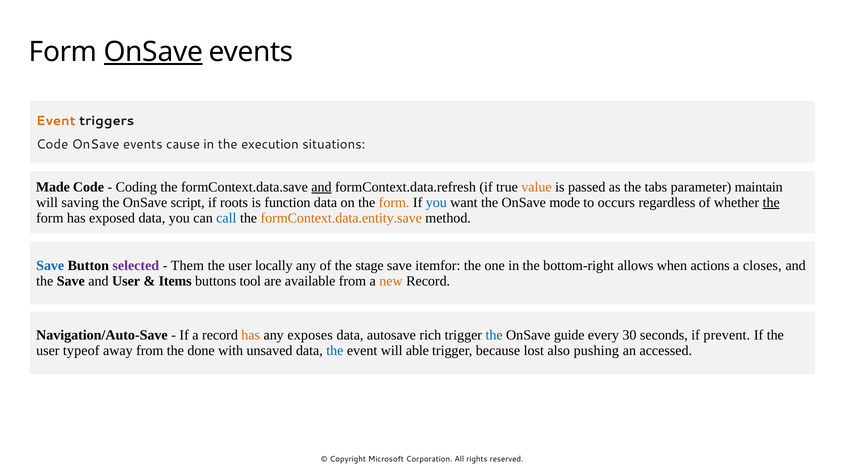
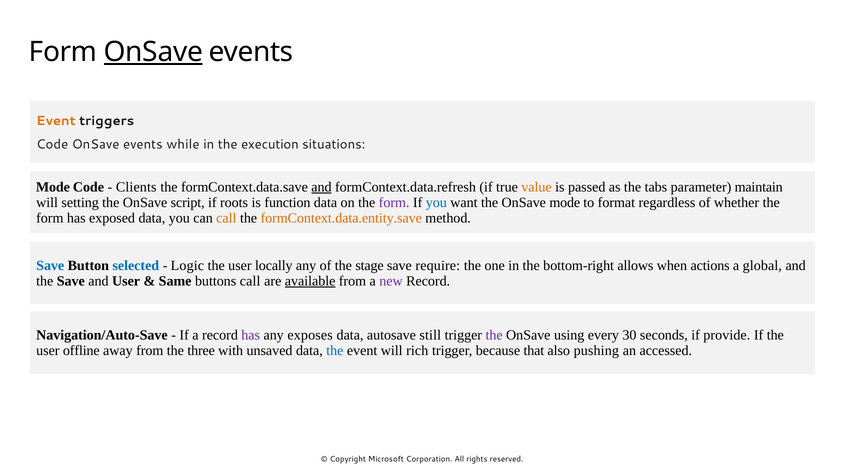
cause: cause -> while (183, 144)
Made: Made -> Mode (53, 187)
Coding: Coding -> Clients (136, 187)
saving: saving -> setting (80, 202)
form colour: orange -> purple (394, 202)
occurs: occurs -> format (616, 202)
the underline: present -> none (771, 202)
call colour: blue -> orange (226, 218)
selected colour: purple -> blue (136, 265)
Them: Them -> Logic (187, 265)
itemfor: itemfor -> require (438, 265)
closes: closes -> global (762, 265)
Items: Items -> Same (175, 281)
buttons tool: tool -> call (250, 281)
available underline: none -> present (310, 281)
new colour: orange -> purple (391, 281)
has colour: orange -> purple (251, 335)
rich: rich -> still (430, 335)
the colour: blue -> purple (494, 335)
guide: guide -> using (569, 335)
prevent: prevent -> provide (727, 335)
typeof: typeof -> offline (81, 351)
done: done -> three (201, 351)
able: able -> rich (417, 351)
lost: lost -> that (534, 351)
